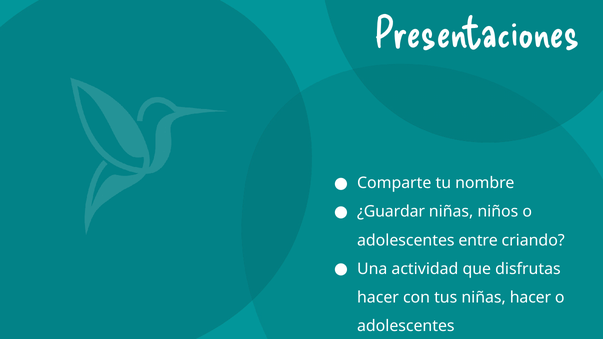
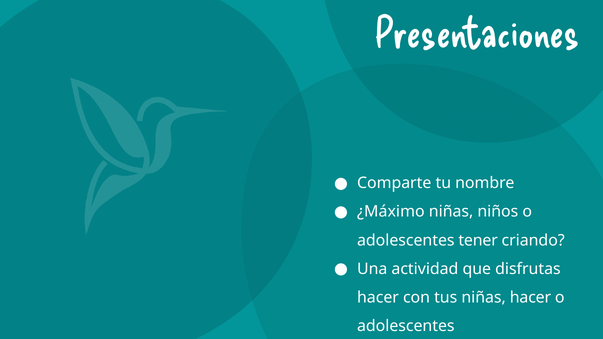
¿Guardar: ¿Guardar -> ¿Máximo (391, 212)
entre: entre -> tener (478, 240)
